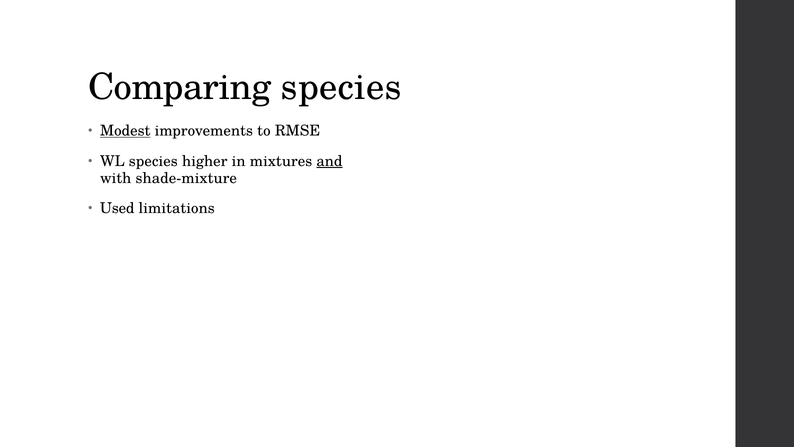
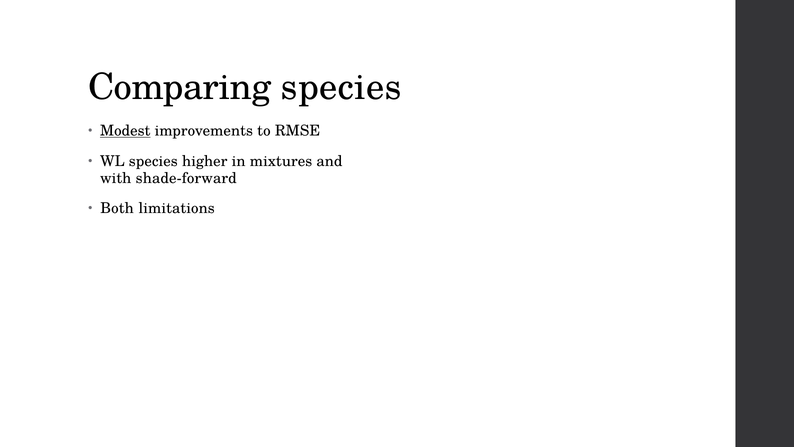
and underline: present -> none (329, 161)
shade-mixture: shade-mixture -> shade-forward (186, 178)
Used: Used -> Both (117, 208)
